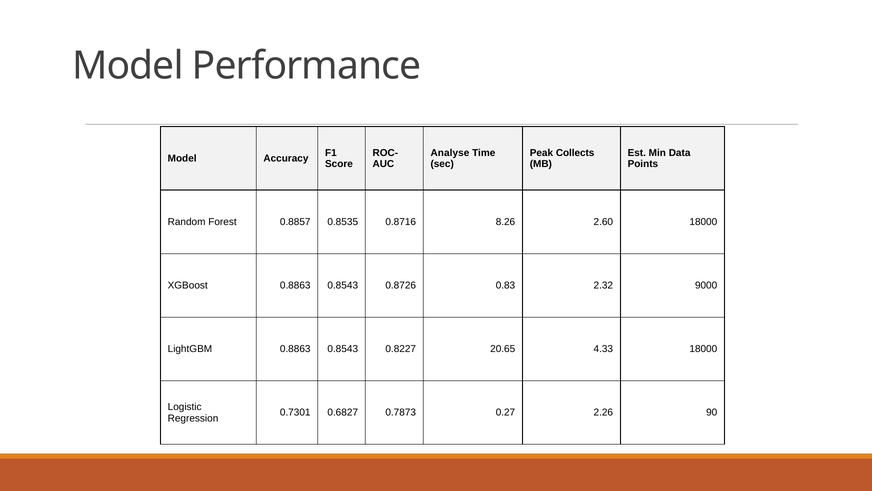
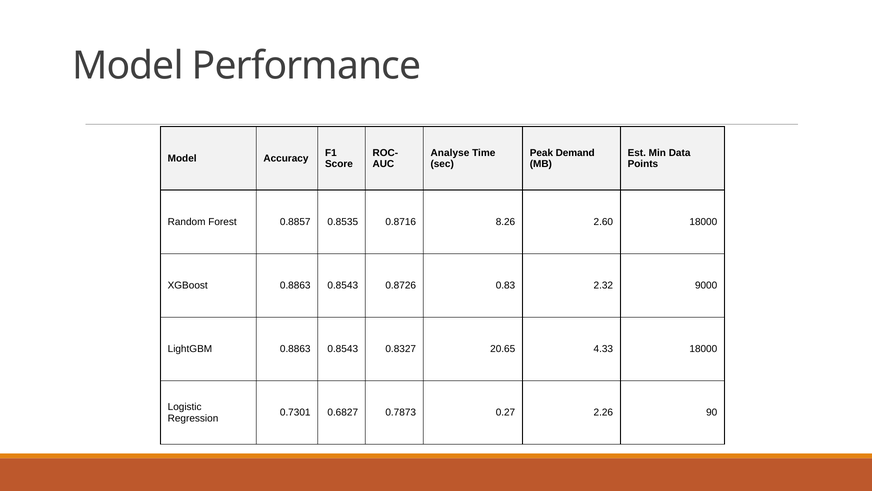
Collects: Collects -> Demand (575, 153)
0.8227: 0.8227 -> 0.8327 (401, 349)
